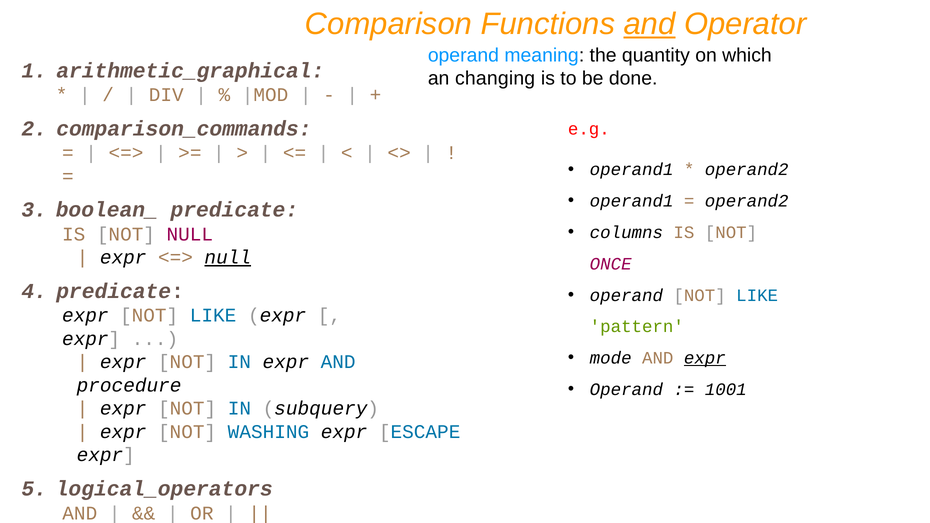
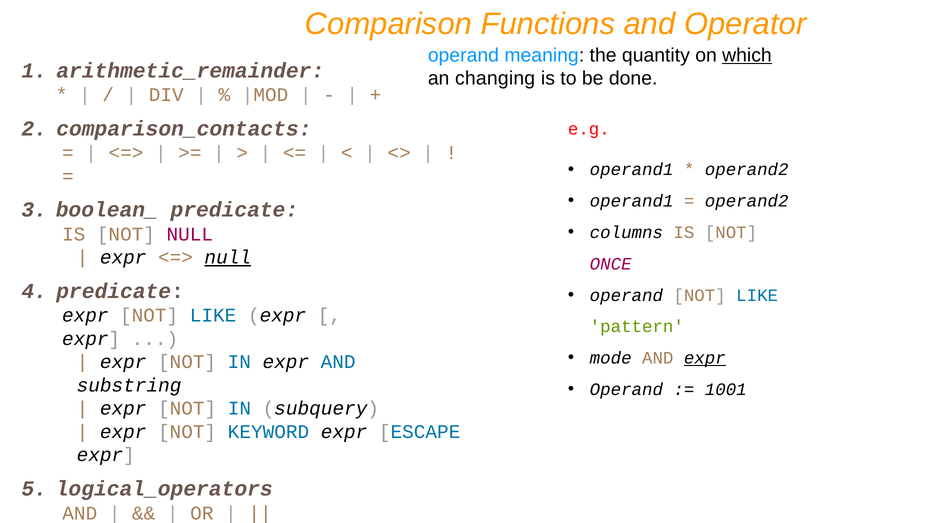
and underline: present -> none (649, 24)
which underline: none -> present (747, 55)
arithmetic_graphical: arithmetic_graphical -> arithmetic_remainder (190, 71)
comparison_commands: comparison_commands -> comparison_contacts (184, 129)
procedure: procedure -> substring (129, 385)
WASHING: WASHING -> KEYWORD (268, 432)
